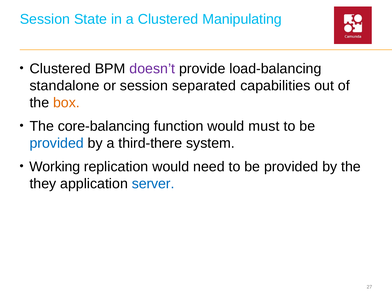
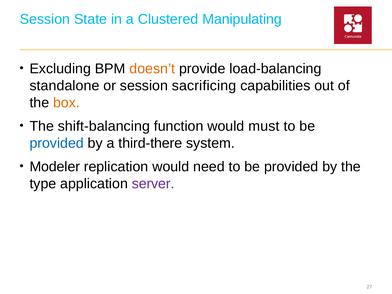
Clustered: Clustered -> Excluding (60, 69)
doesn’t colour: purple -> orange (152, 69)
separated: separated -> sacrificing (204, 86)
core-balancing: core-balancing -> shift-balancing (104, 126)
Working: Working -> Modeler (55, 167)
they: they -> type (43, 184)
server colour: blue -> purple (153, 184)
